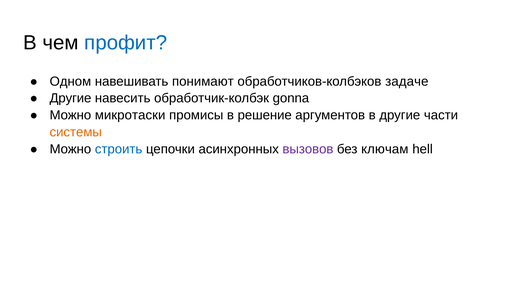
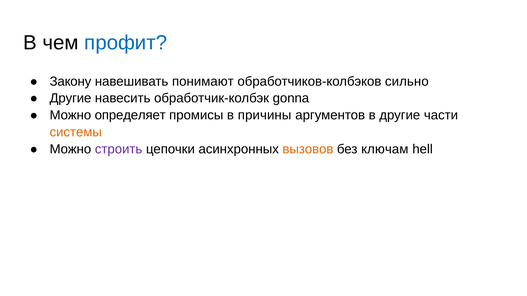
Одном: Одном -> Закону (70, 81)
задаче: задаче -> сильно (407, 81)
микротаски: микротаски -> определяет (130, 115)
решение: решение -> причины (265, 115)
строить colour: blue -> purple (119, 149)
вызовов colour: purple -> orange (308, 149)
